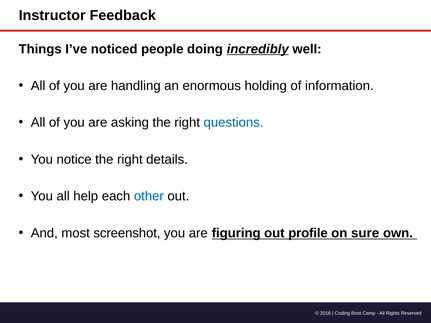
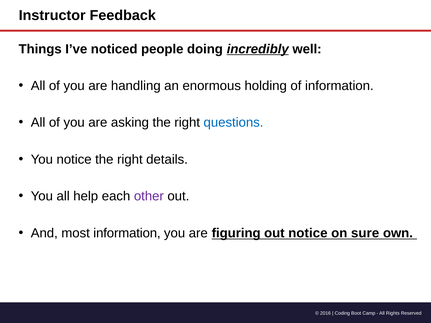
other colour: blue -> purple (149, 196)
most screenshot: screenshot -> information (127, 233)
out profile: profile -> notice (308, 233)
